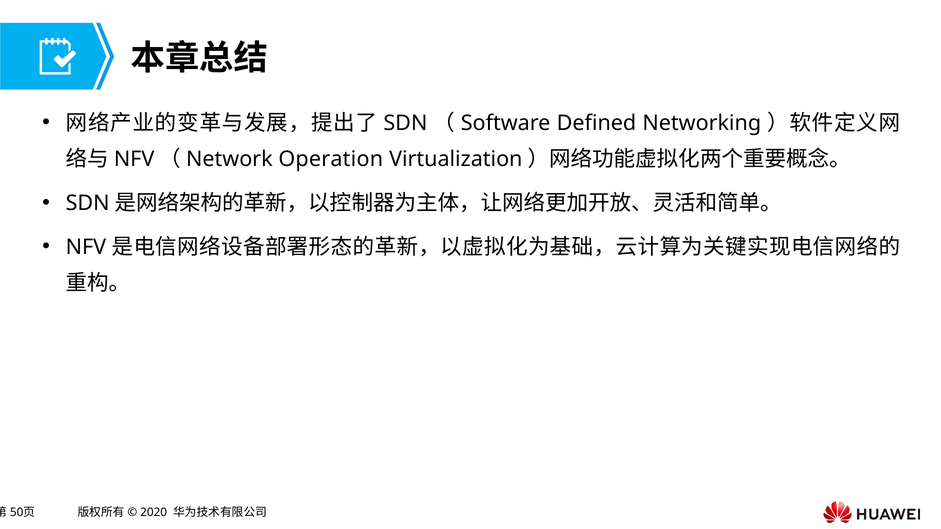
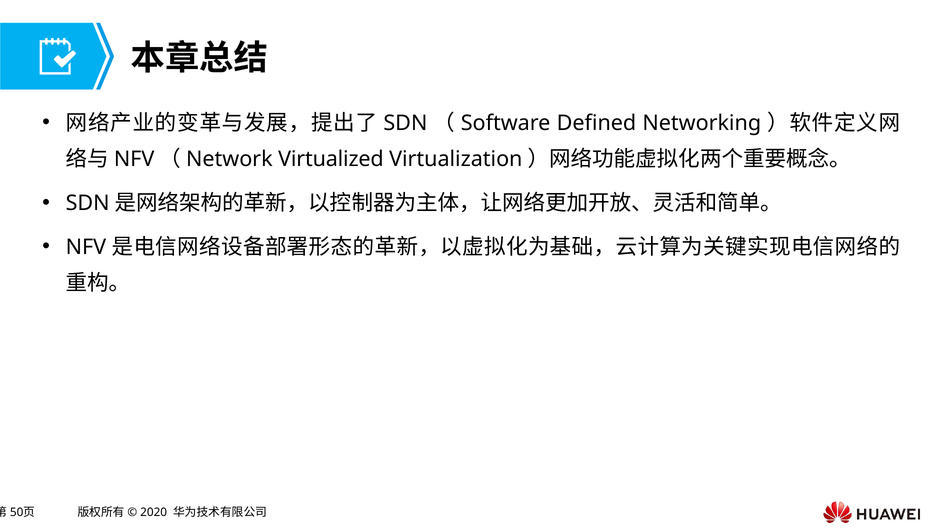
Operation: Operation -> Virtualized (331, 159)
